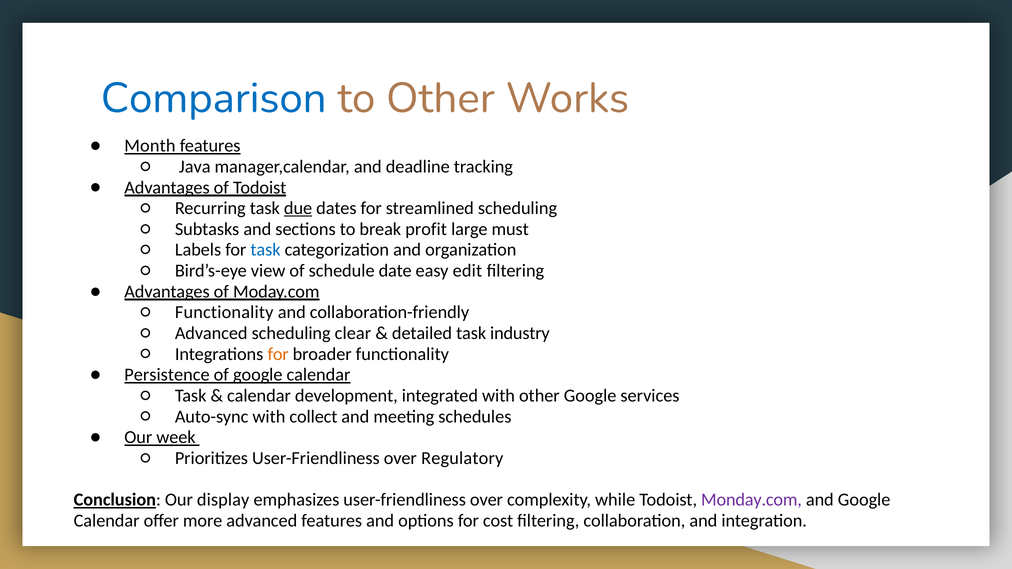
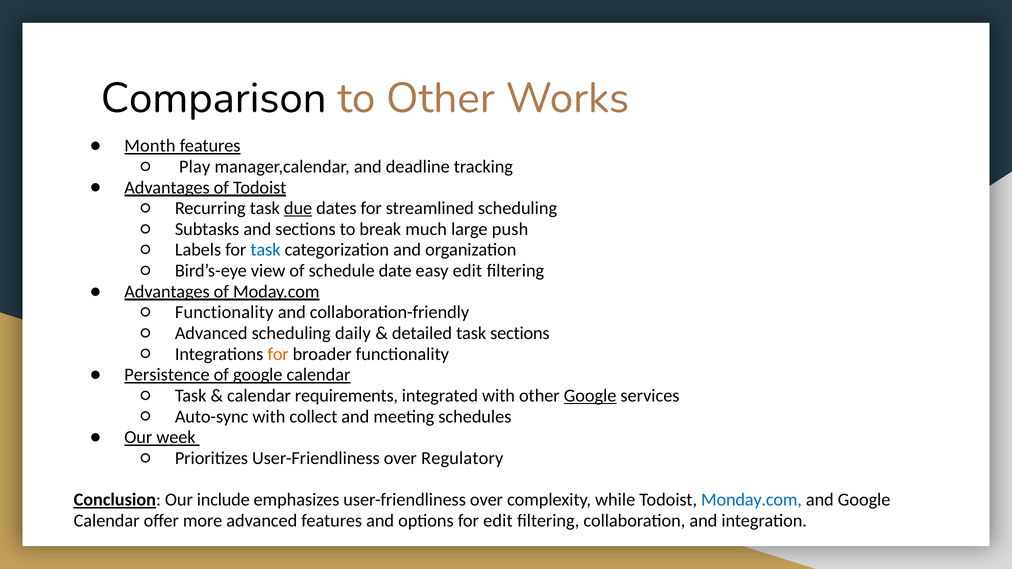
Comparison colour: blue -> black (214, 98)
Java: Java -> Play (195, 167)
profit: profit -> much (426, 229)
must: must -> push (510, 229)
clear: clear -> daily (353, 333)
task industry: industry -> sections (520, 333)
development: development -> requirements (346, 396)
Google underline: none -> present (590, 396)
display: display -> include (223, 500)
Monday.com colour: purple -> blue (751, 500)
for cost: cost -> edit (498, 521)
